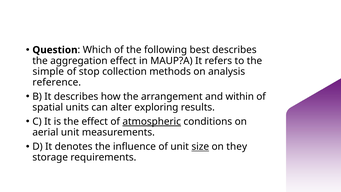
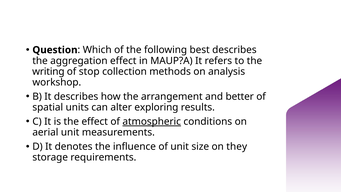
simple: simple -> writing (48, 71)
reference: reference -> workshop (57, 82)
within: within -> better (240, 96)
size underline: present -> none (200, 147)
